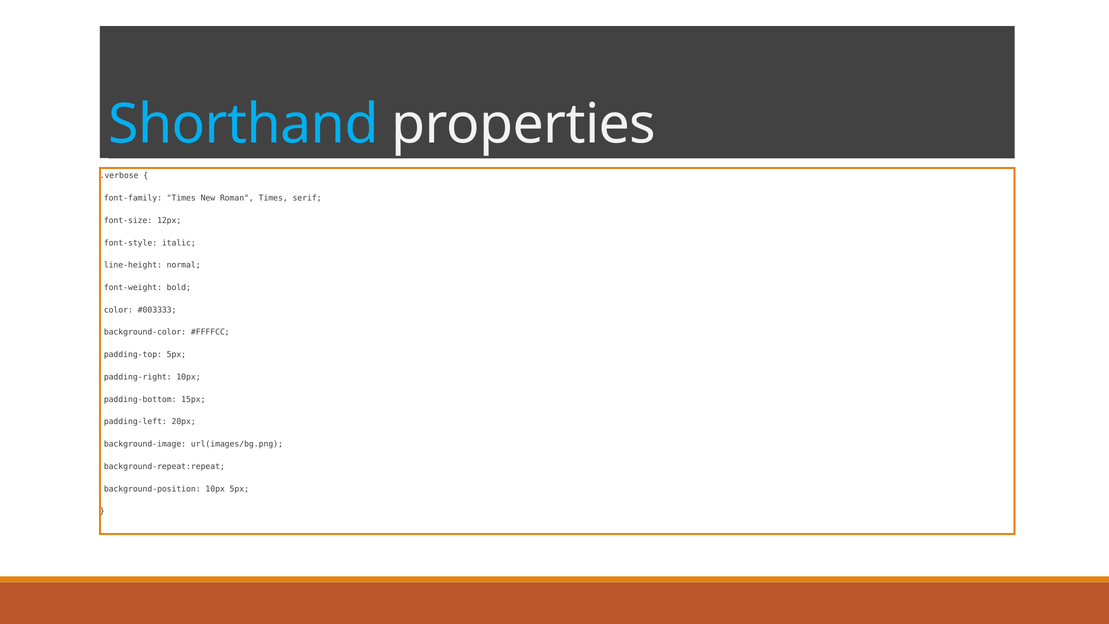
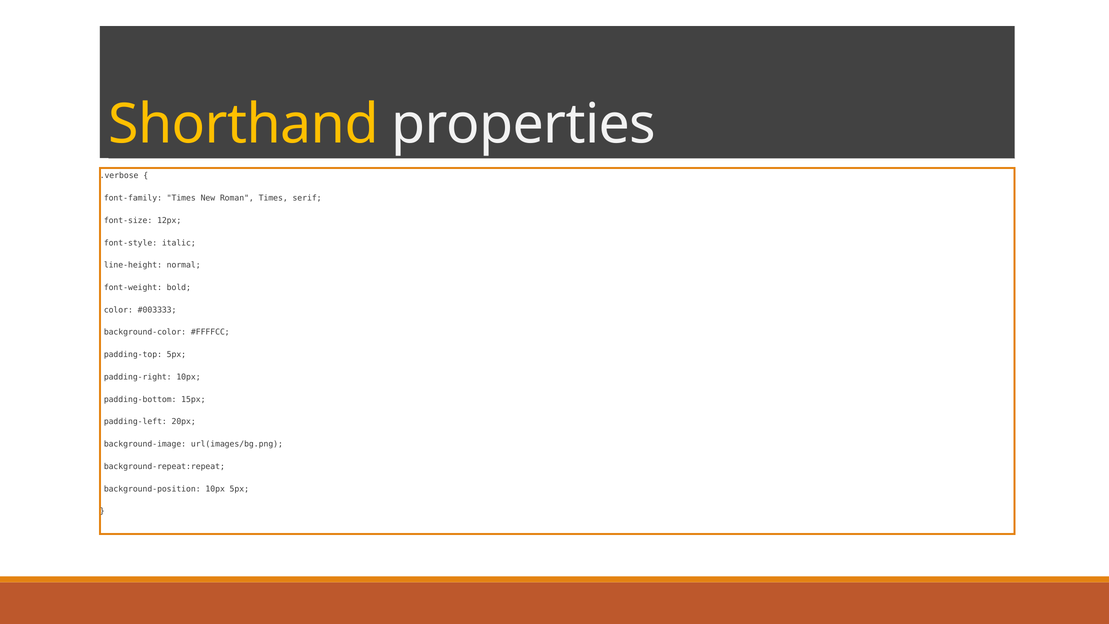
Shorthand colour: light blue -> yellow (243, 124)
